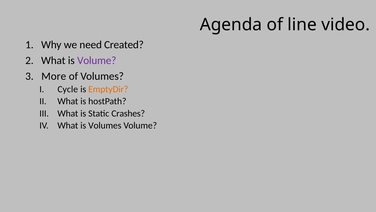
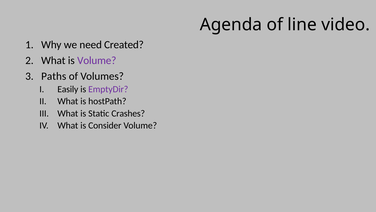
More: More -> Paths (54, 76)
Cycle: Cycle -> Easily (68, 89)
EmptyDir colour: orange -> purple (108, 89)
is Volumes: Volumes -> Consider (105, 125)
